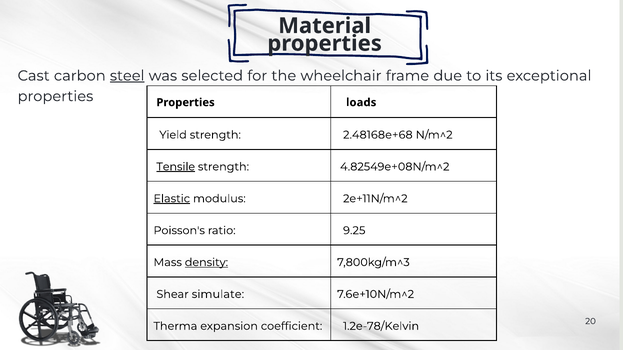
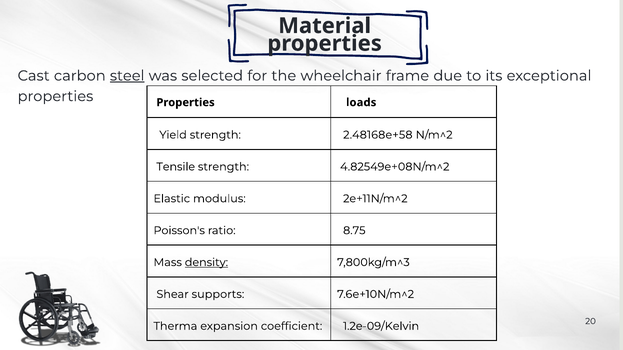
2.48168e+68: 2.48168e+68 -> 2.48168e+58 (378, 135)
Tensile underline: present -> none (176, 167)
Elastic underline: present -> none (172, 199)
9.25: 9.25 -> 8.75 (354, 231)
simulate: simulate -> supports (218, 295)
1.2e-78/Kelvin: 1.2e-78/Kelvin -> 1.2e-09/Kelvin (381, 326)
